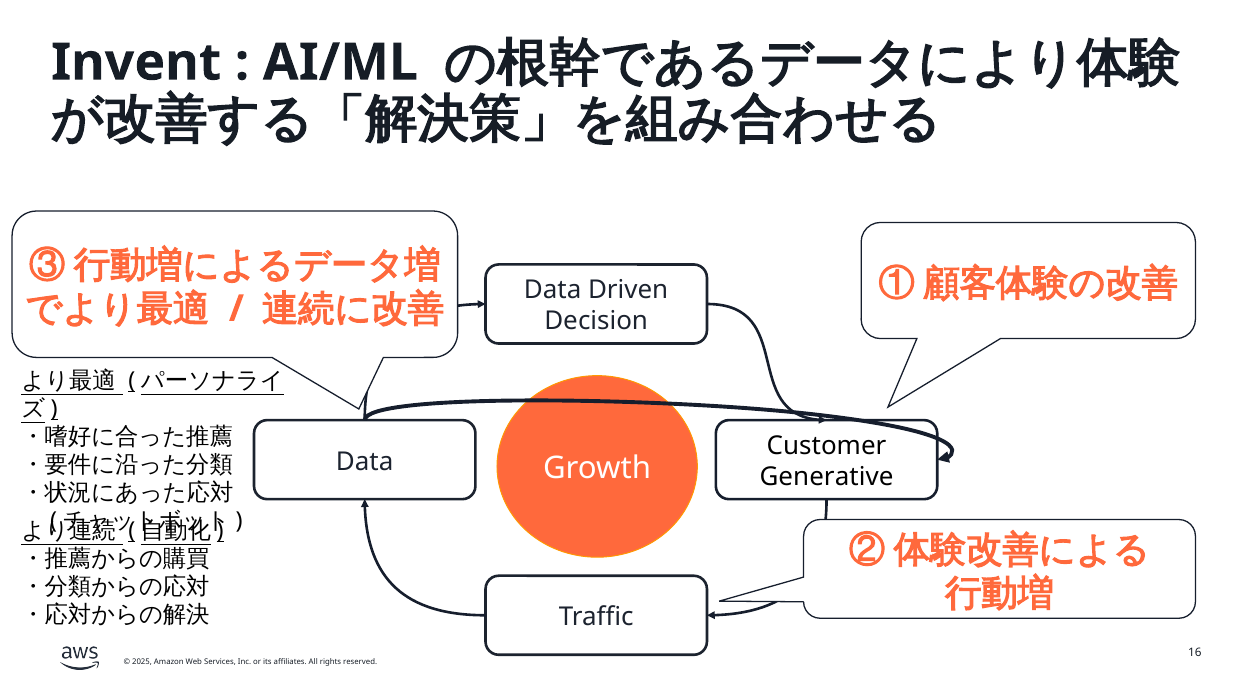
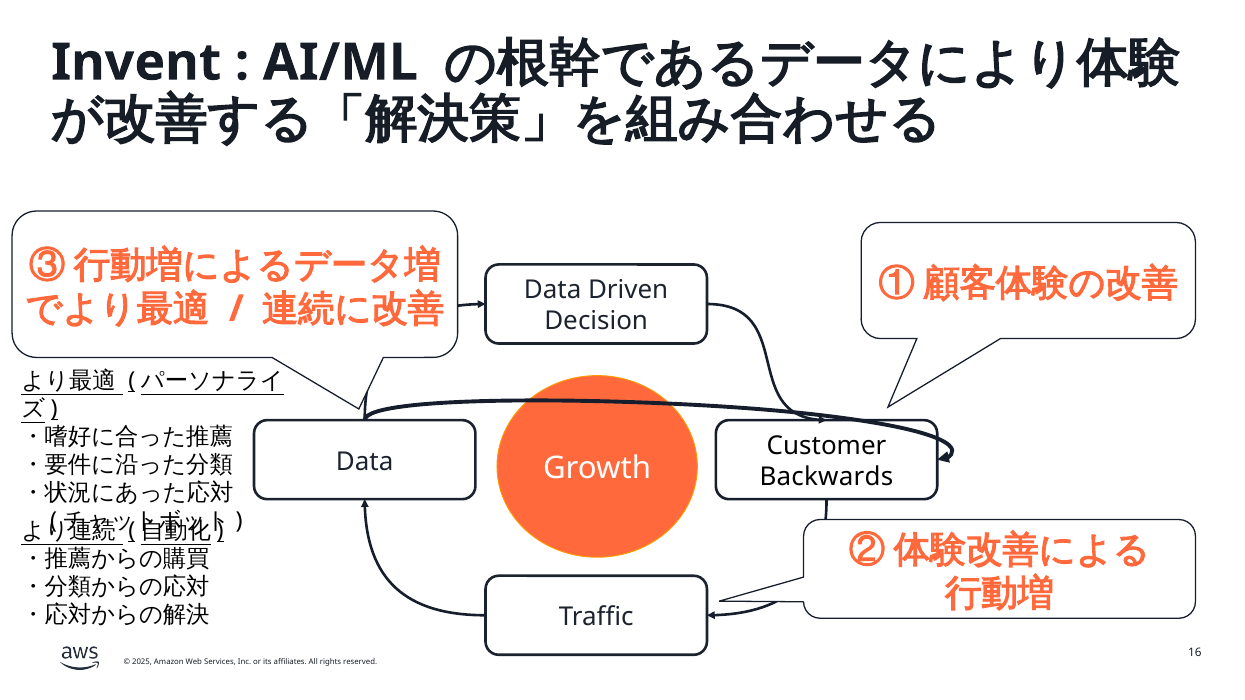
Generative: Generative -> Backwards (826, 477)
